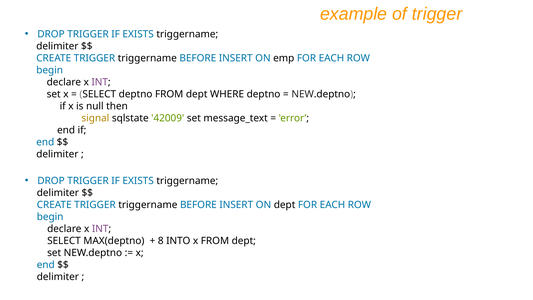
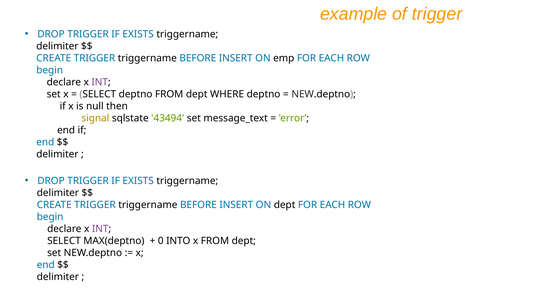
42009: 42009 -> 43494 (168, 118)
8: 8 -> 0 (161, 241)
